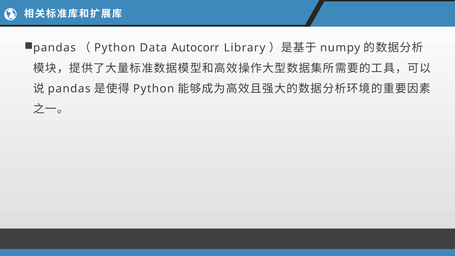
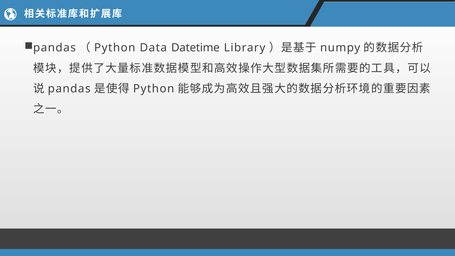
Autocorr: Autocorr -> Datetime (195, 48)
